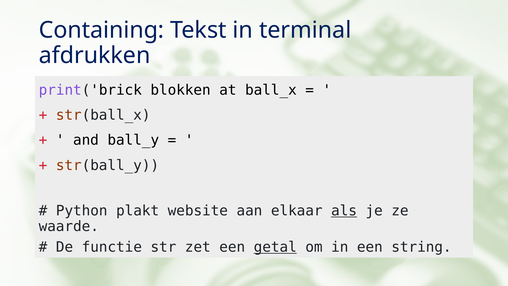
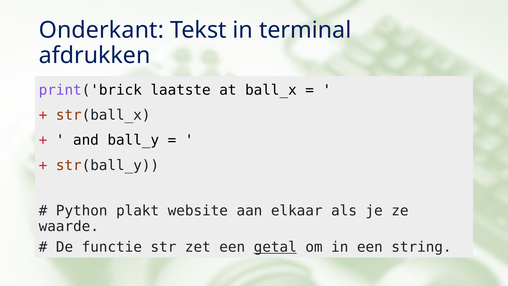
Containing: Containing -> Onderkant (101, 30)
blokken: blokken -> laatste (181, 90)
als underline: present -> none (344, 211)
